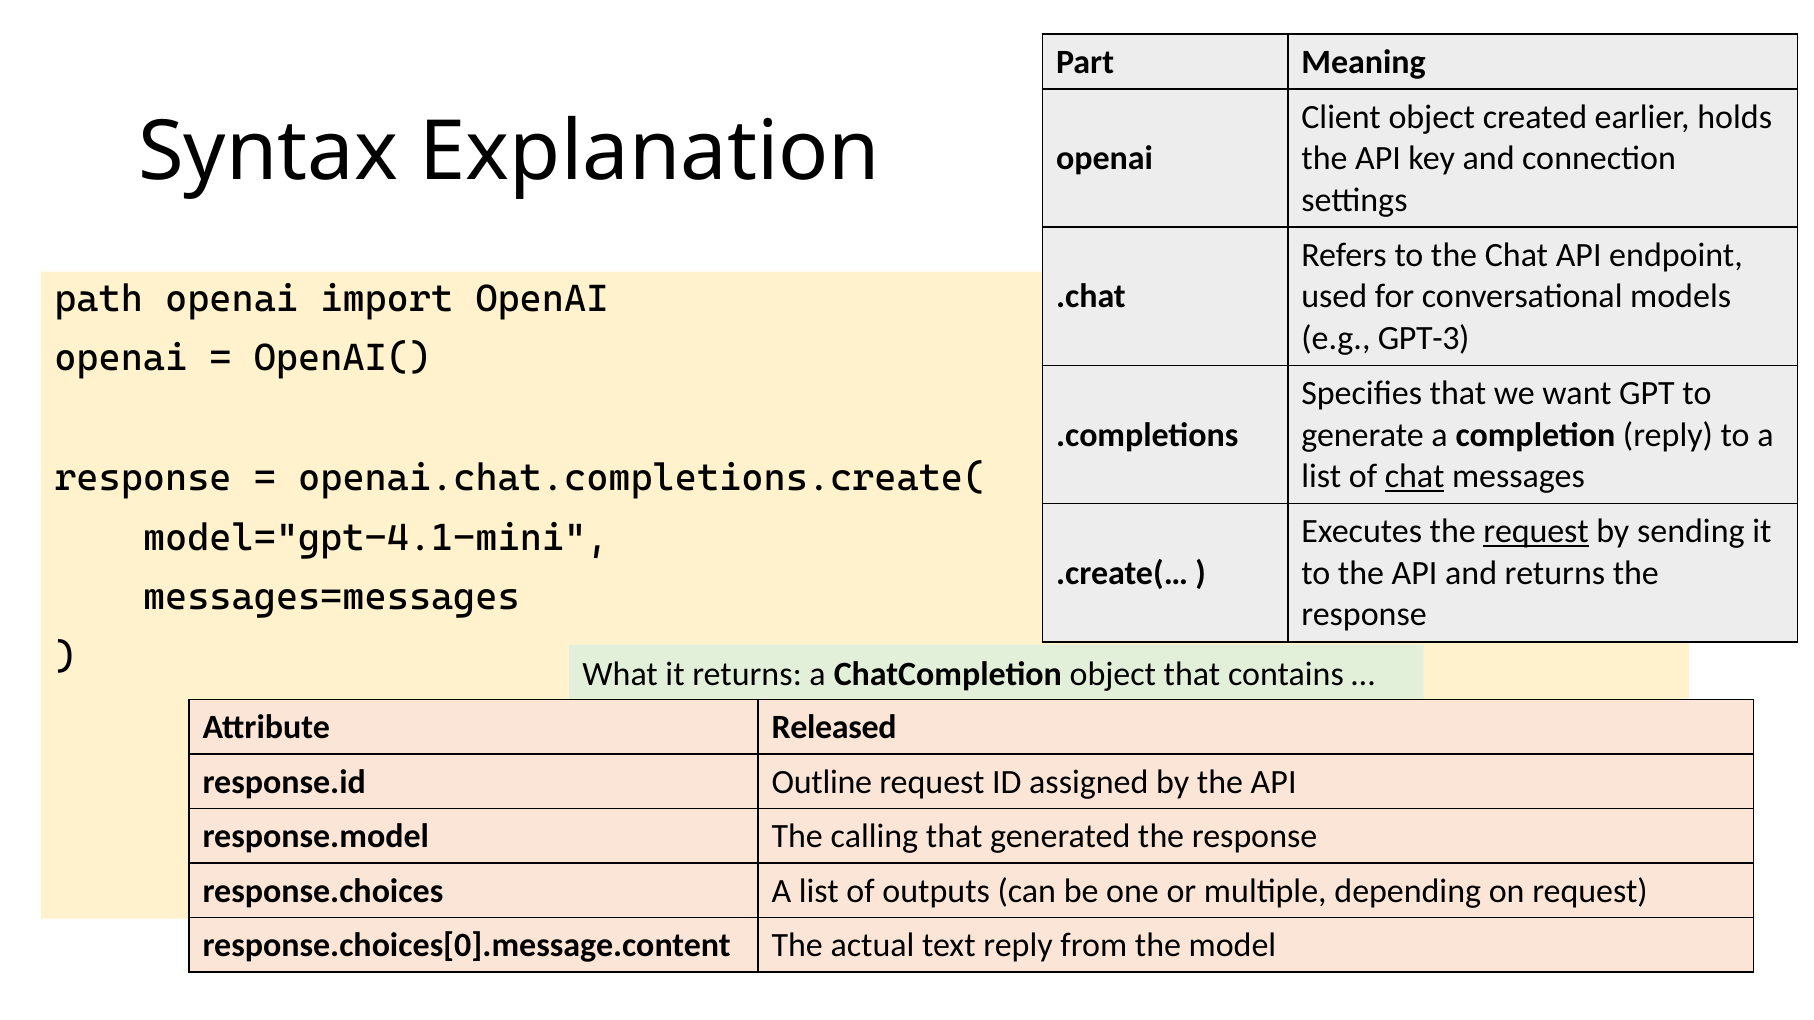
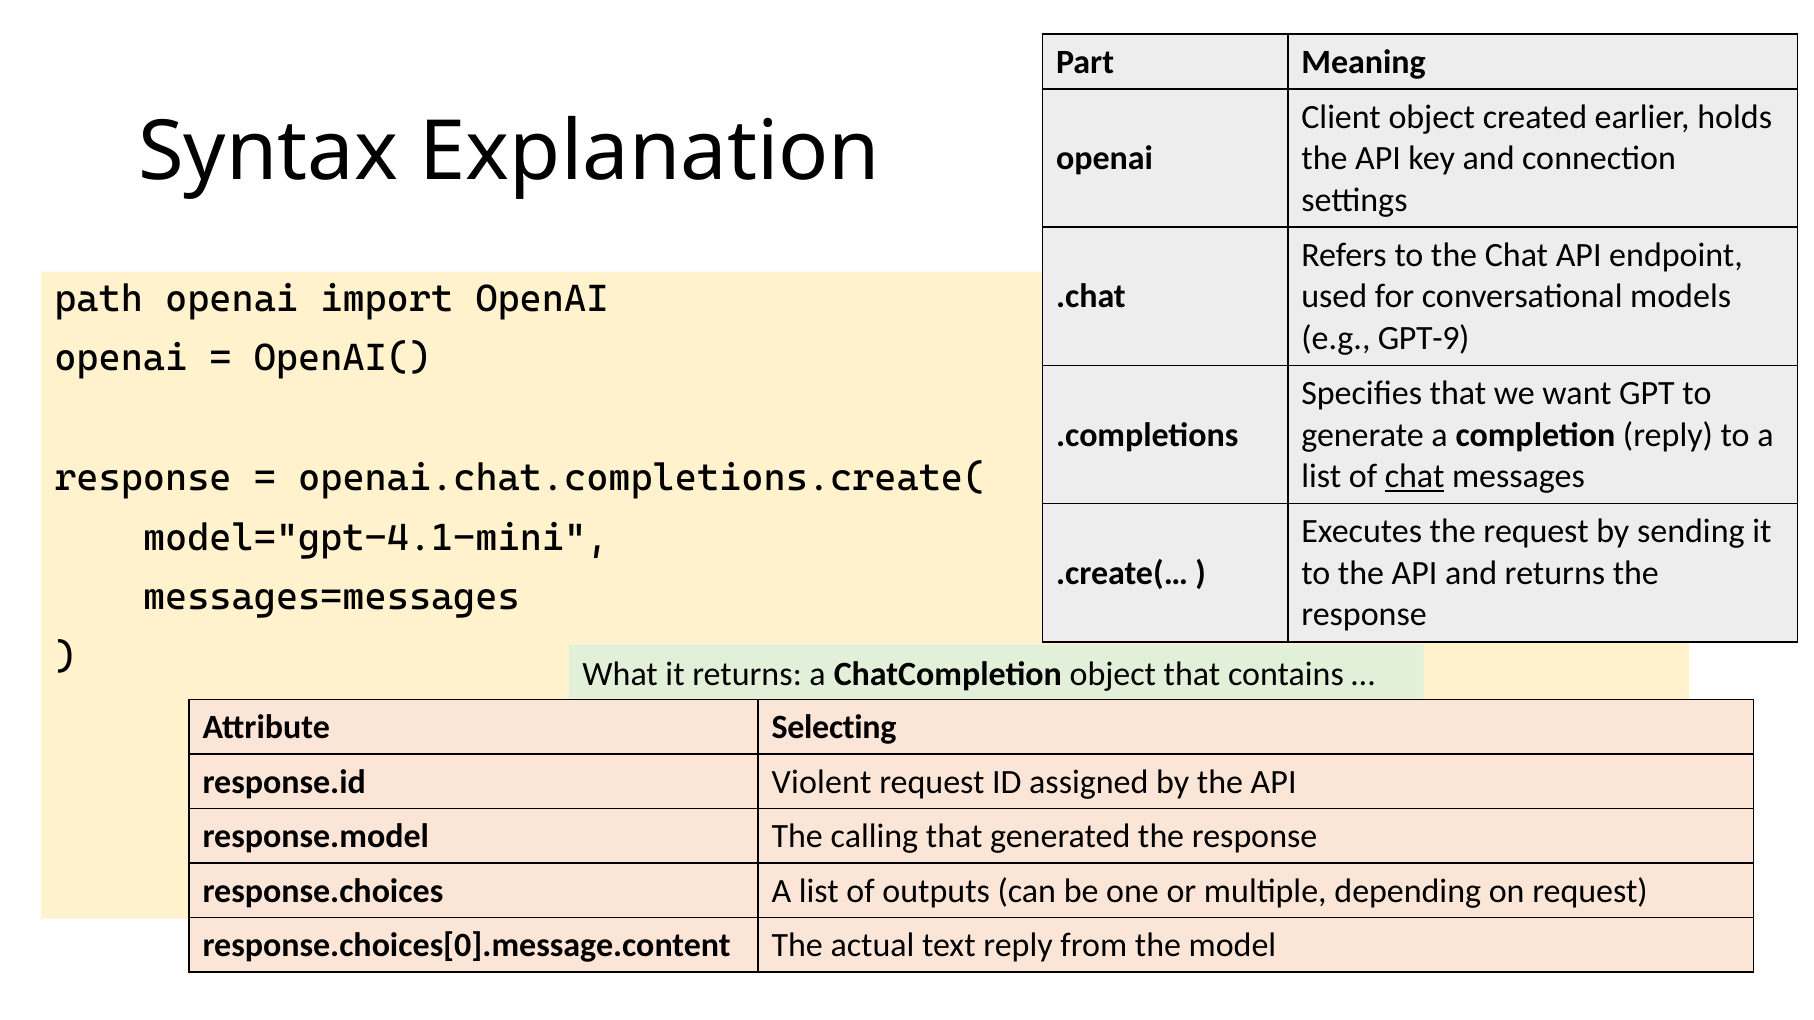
GPT-3: GPT-3 -> GPT-9 (1424, 338)
request underline: present -> none (1536, 532)
Released: Released -> Selecting (834, 728)
Outline: Outline -> Violent (822, 782)
